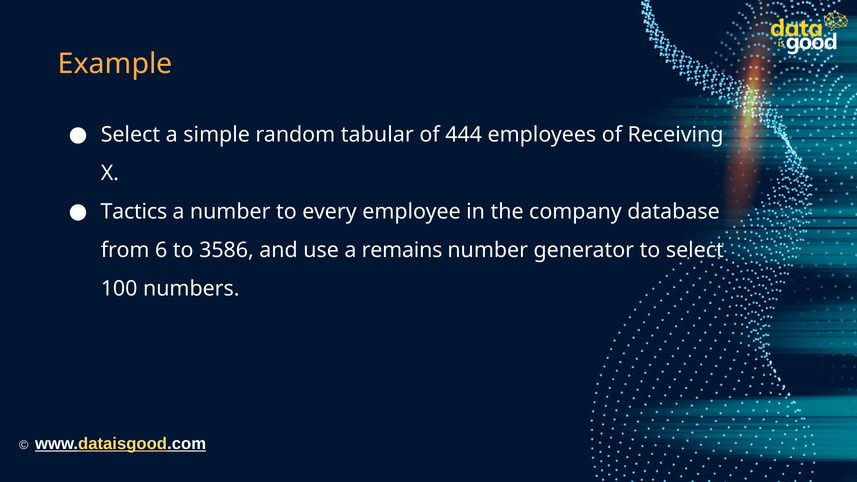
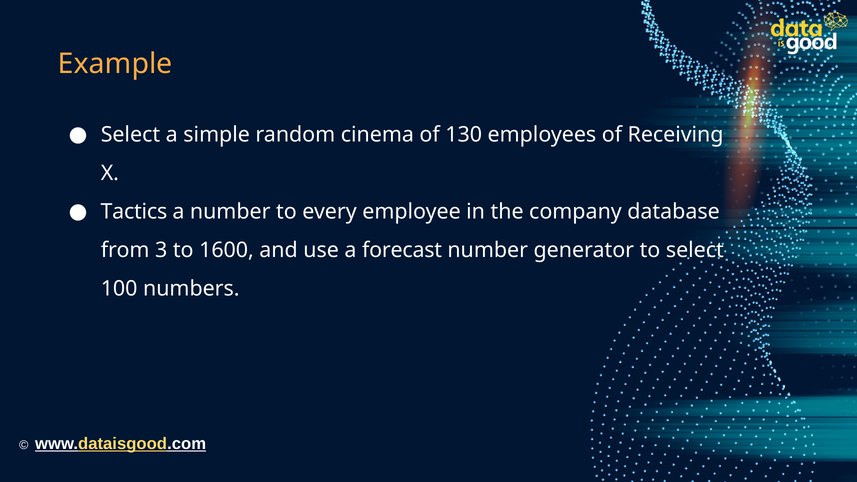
tabular: tabular -> cinema (377, 135)
444: 444 -> 130 (464, 135)
6: 6 -> 3 (161, 250)
3586: 3586 -> 1600 (226, 250)
remains: remains -> forecast (402, 250)
